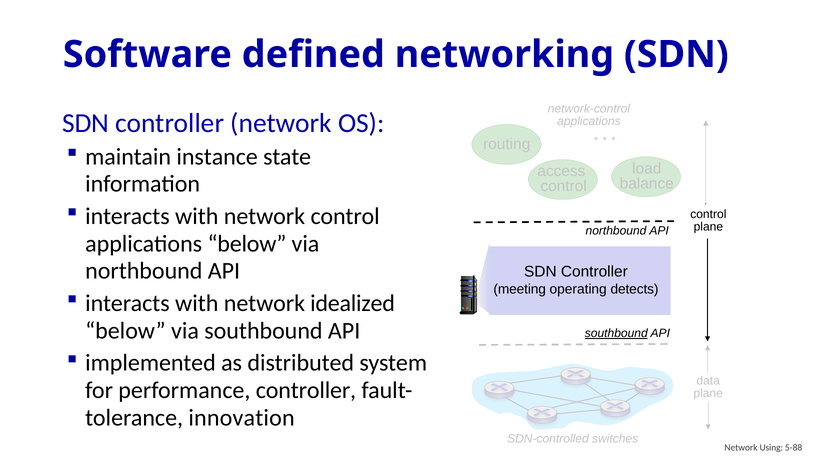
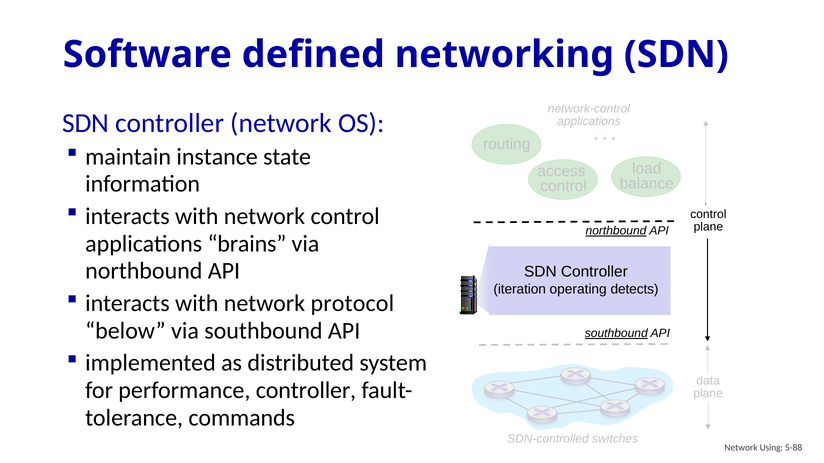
northbound underline: none -> present (616, 231)
applications below: below -> brains (247, 244)
meeting: meeting -> iteration (520, 289)
idealized: idealized -> protocol (352, 304)
innovation: innovation -> commands (242, 418)
